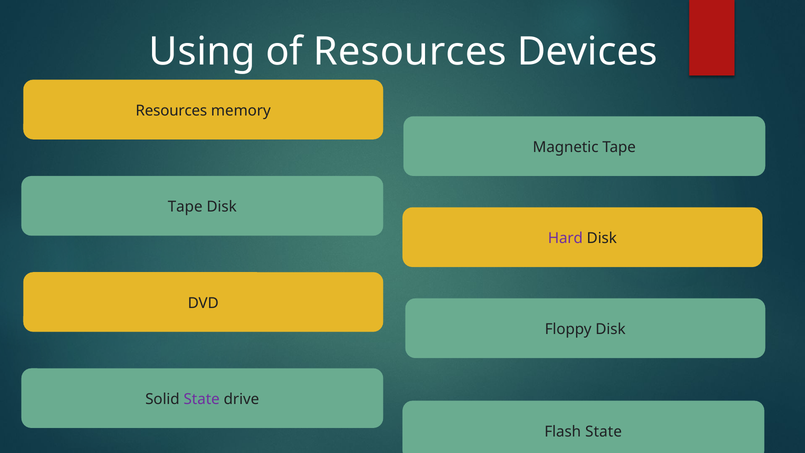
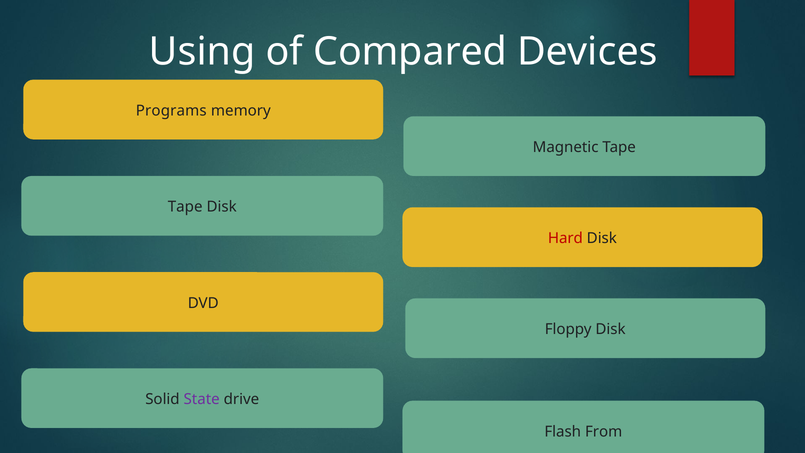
of Resources: Resources -> Compared (410, 52)
Resources: Resources -> Programs (171, 111)
Hard colour: purple -> red (565, 238)
Flash State: State -> From (604, 431)
